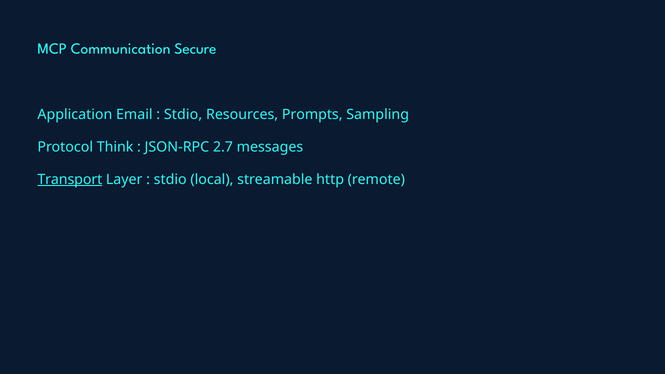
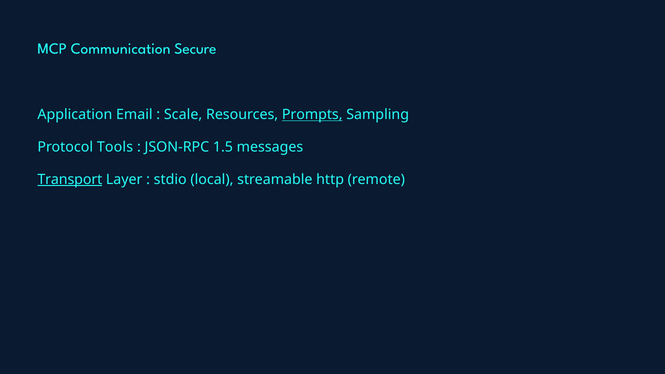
Stdio: Stdio -> Scale (183, 115)
Prompts underline: none -> present (312, 115)
Think: Think -> Tools (115, 147)
2.7: 2.7 -> 1.5 (223, 147)
